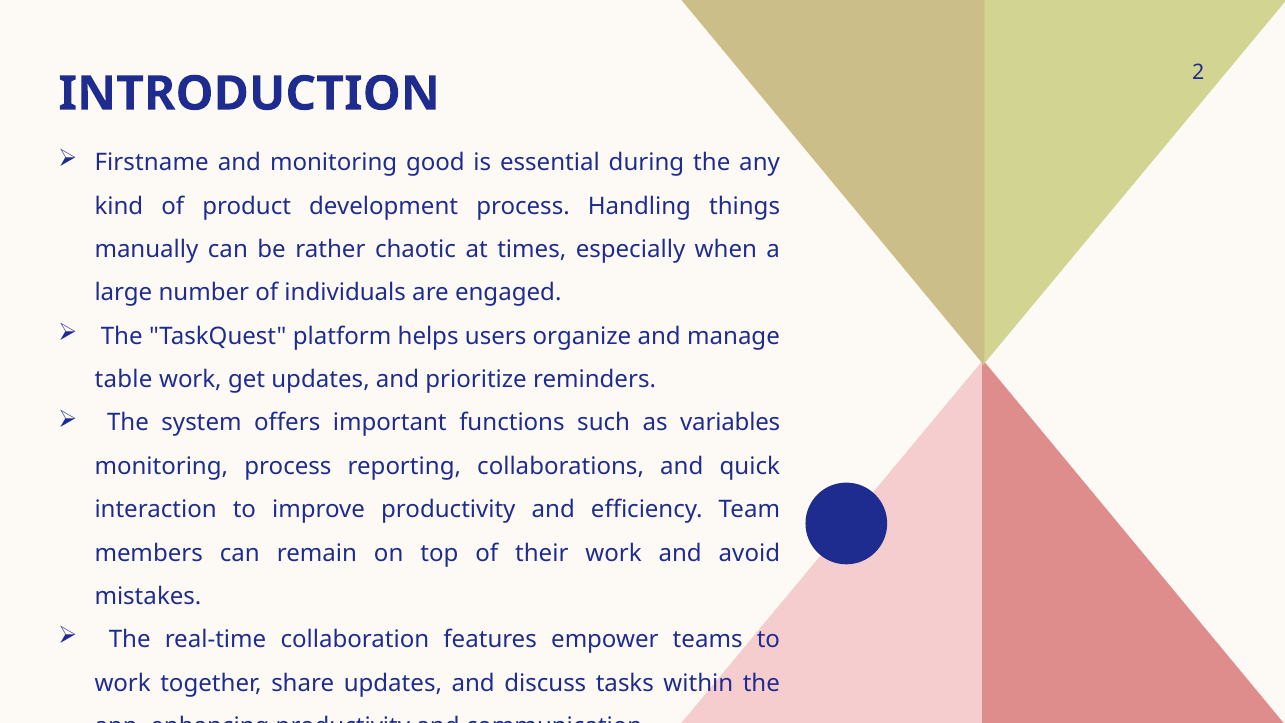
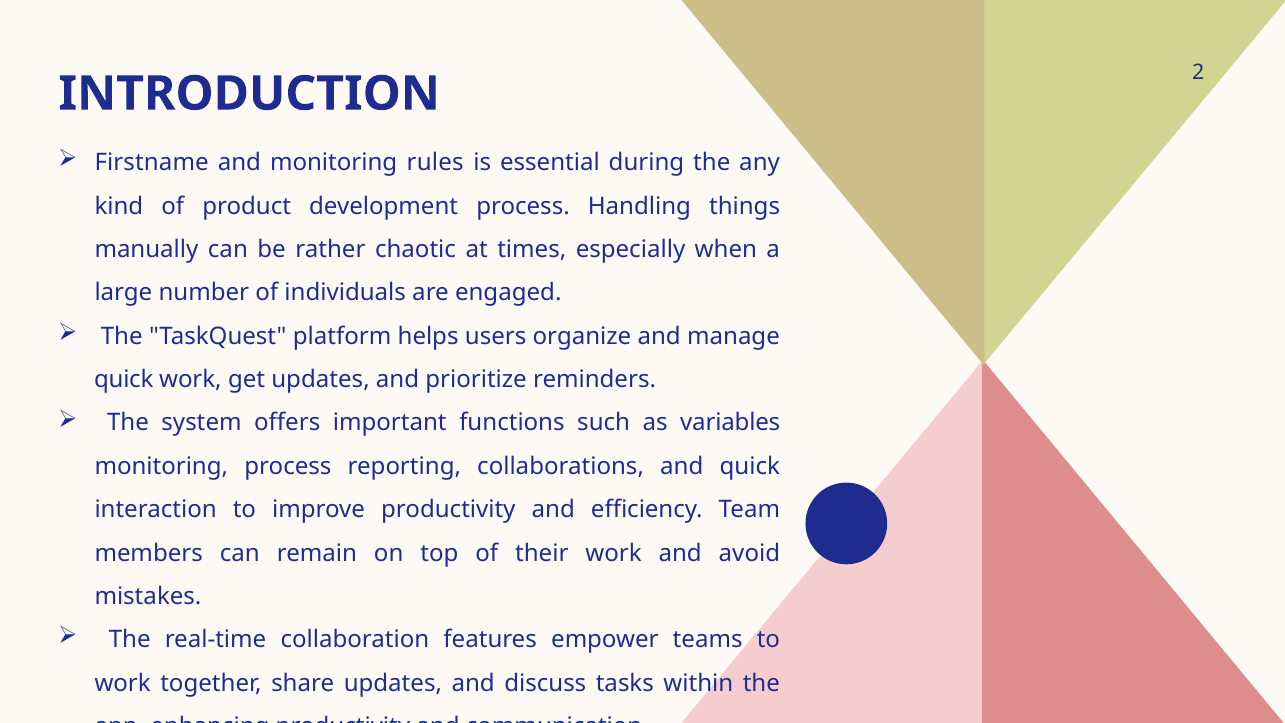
good: good -> rules (435, 163)
table: table -> quick (124, 380)
